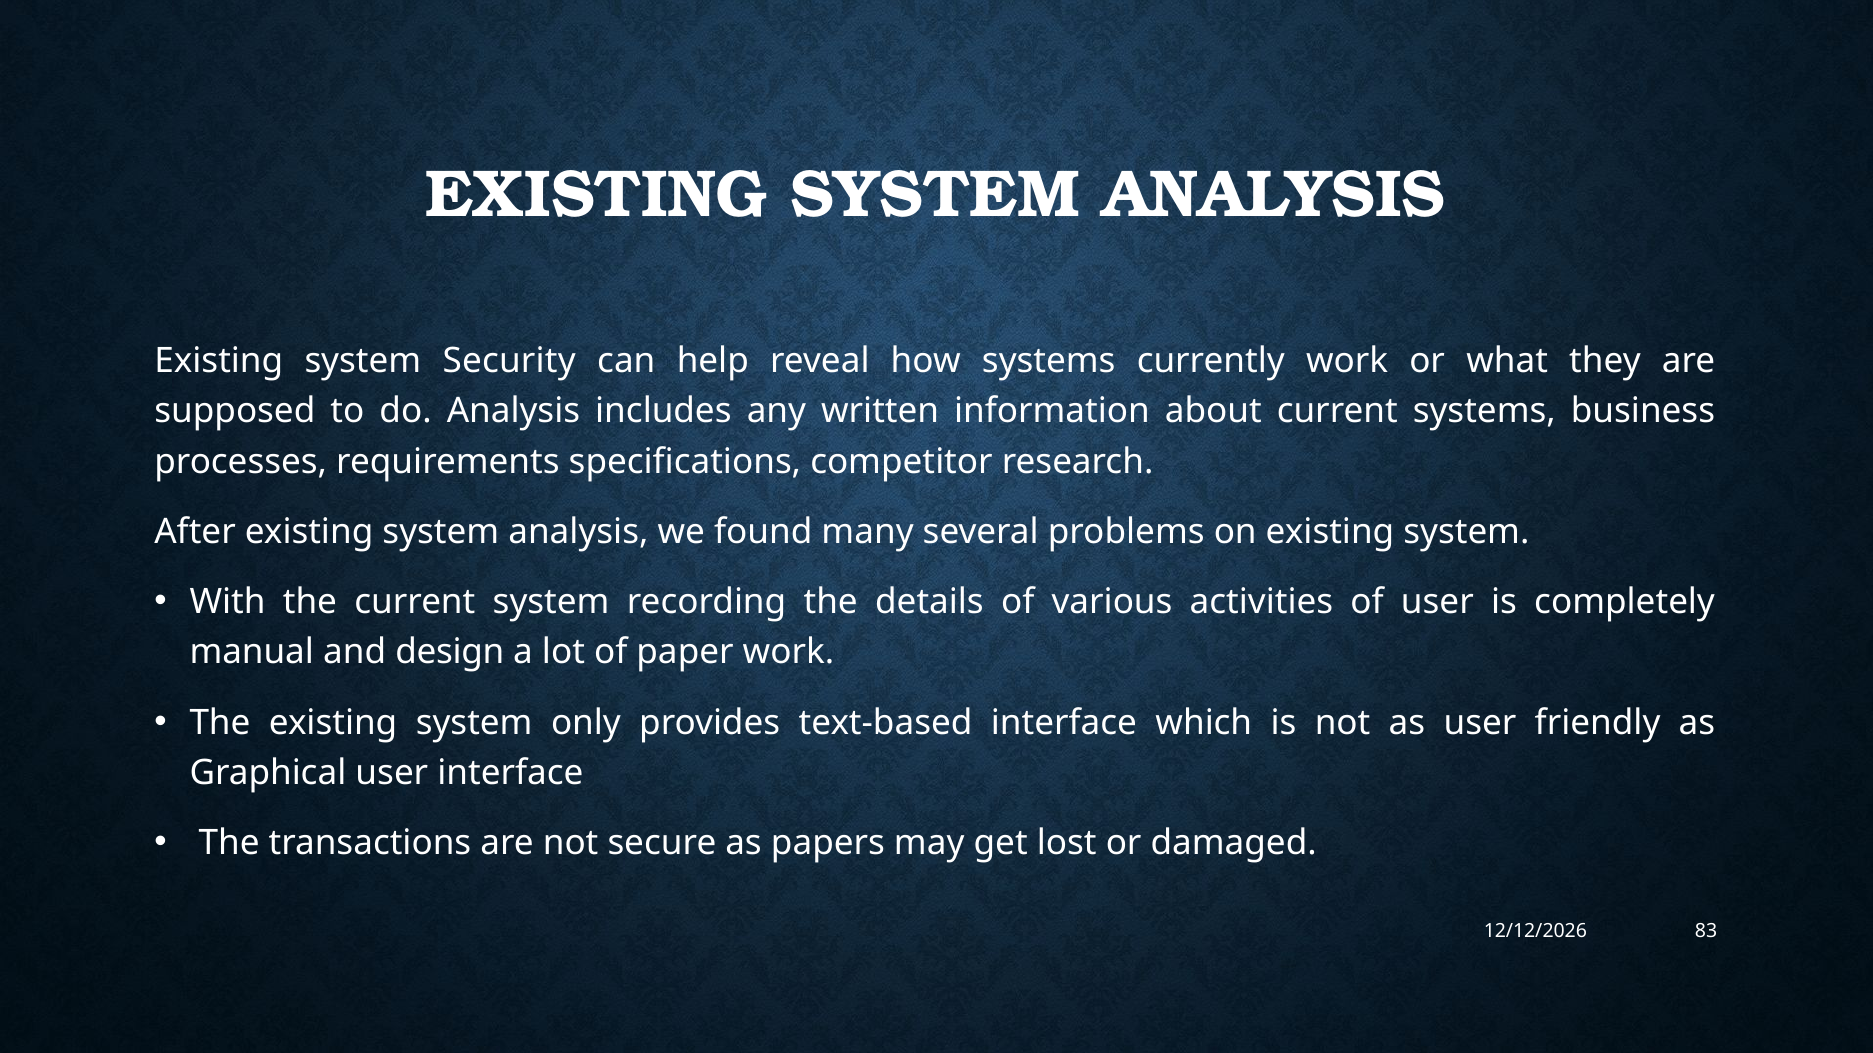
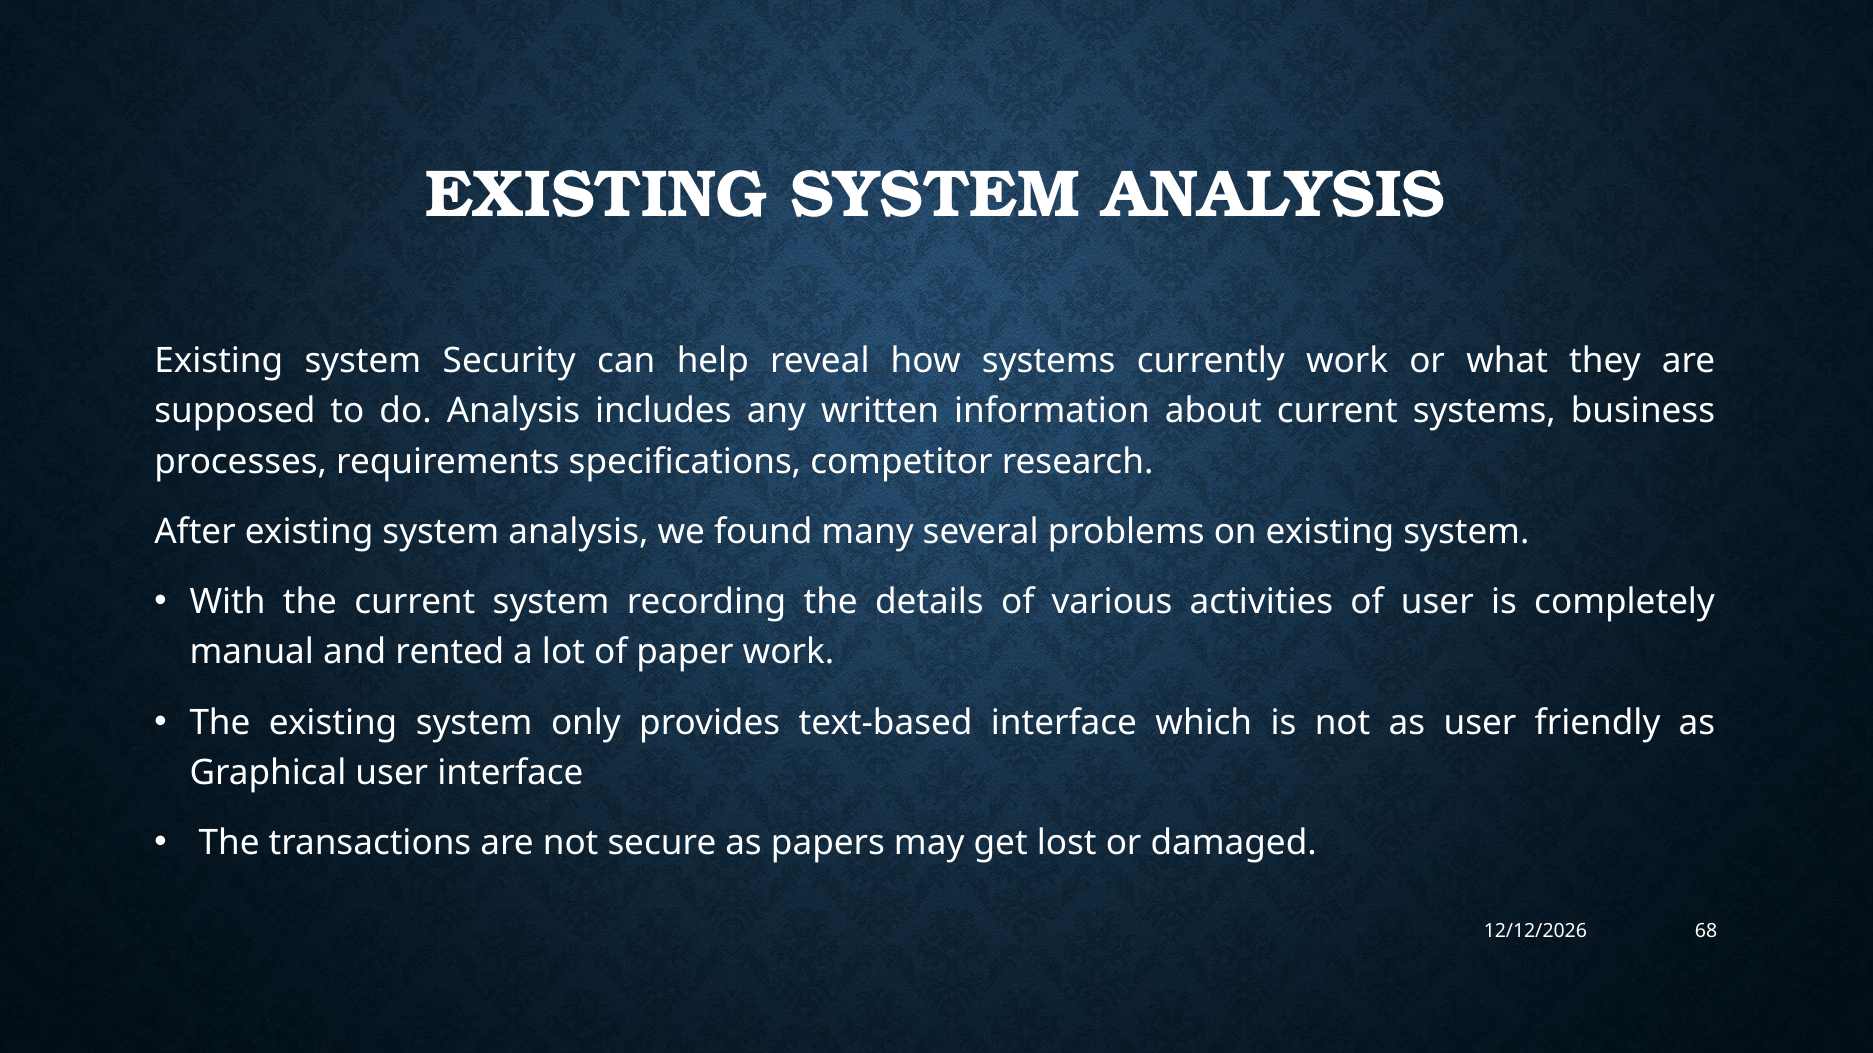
design: design -> rented (450, 653)
83: 83 -> 68 (1706, 932)
